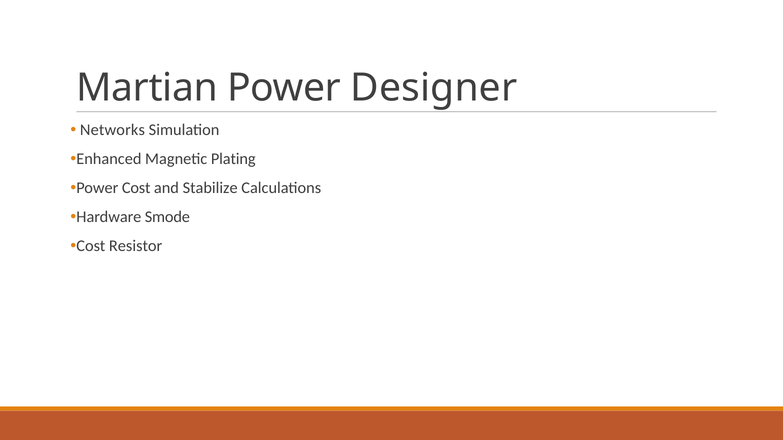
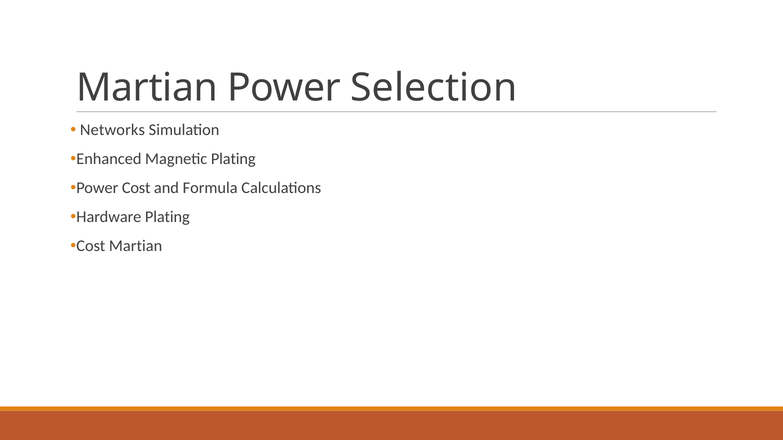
Designer: Designer -> Selection (434, 88)
Stabilize: Stabilize -> Formula (210, 188)
Hardware Smode: Smode -> Plating (167, 217)
Cost Resistor: Resistor -> Martian (136, 246)
